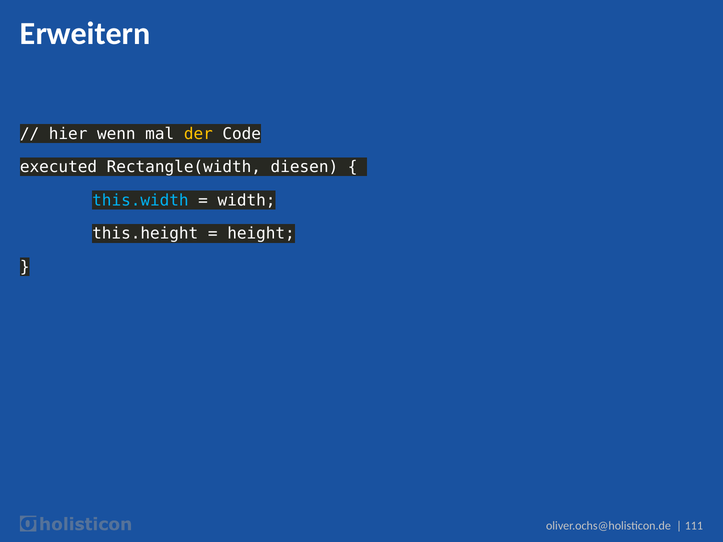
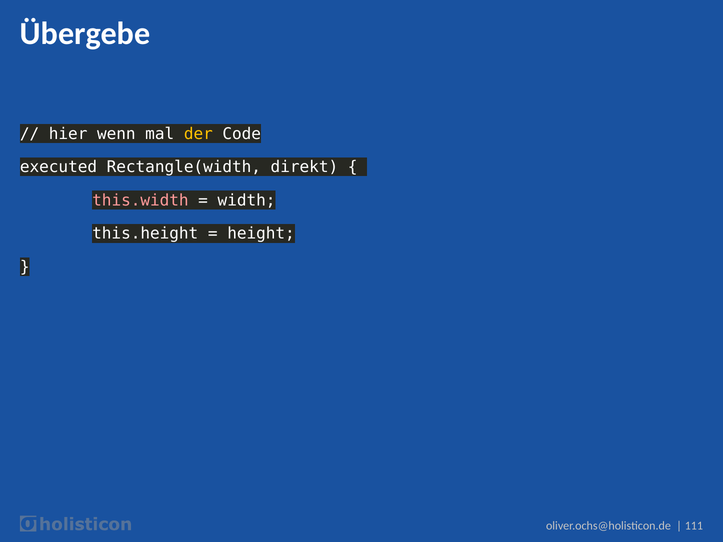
Erweitern: Erweitern -> Übergebe (85, 33)
diesen: diesen -> direkt (304, 167)
this.width colour: light blue -> pink (140, 200)
